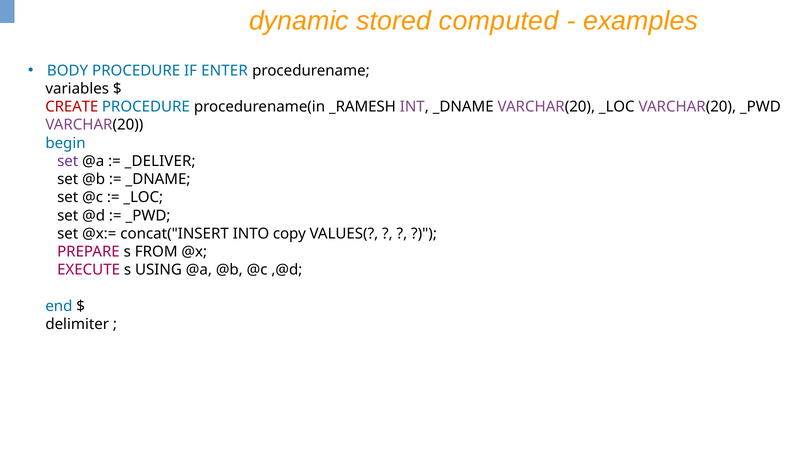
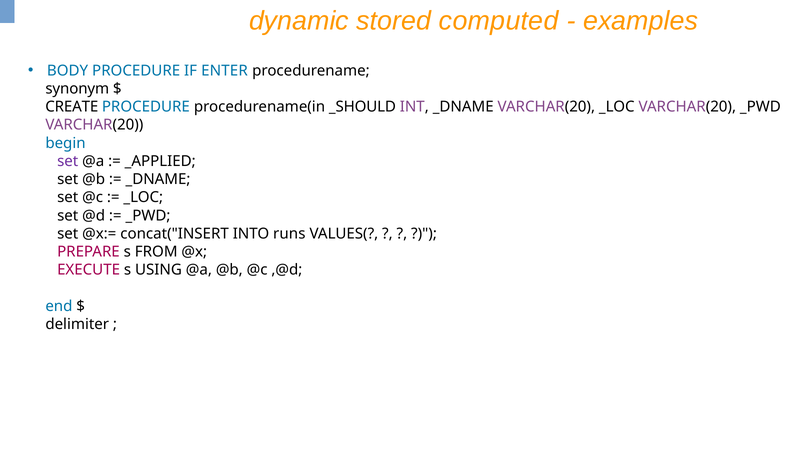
variables: variables -> synonym (77, 89)
CREATE colour: red -> black (72, 107)
_RAMESH: _RAMESH -> _SHOULD (363, 107)
_DELIVER: _DELIVER -> _APPLIED (160, 161)
copy: copy -> runs (289, 234)
